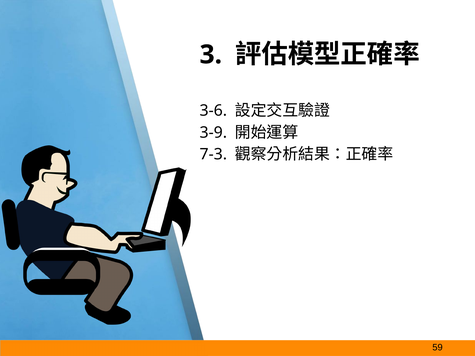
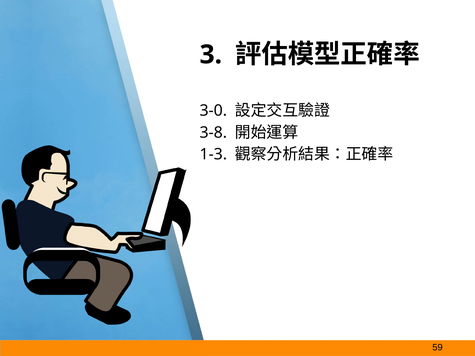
3-6: 3-6 -> 3-0 (213, 111)
3-9: 3-9 -> 3-8 (213, 133)
7-3: 7-3 -> 1-3 (213, 155)
